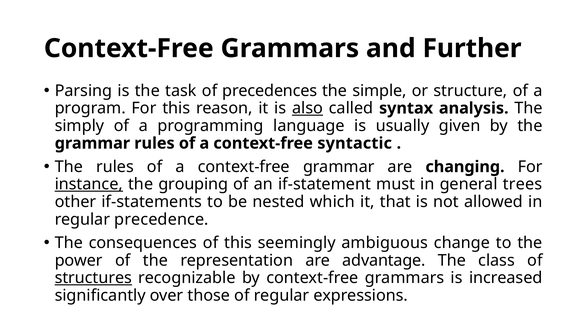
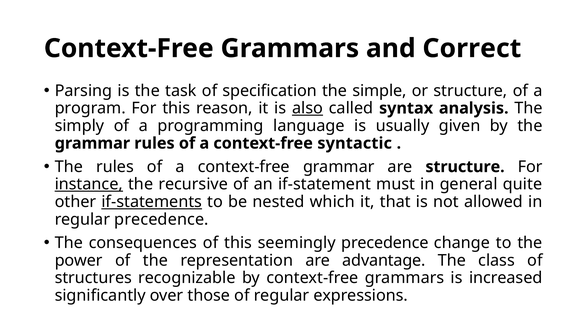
Further: Further -> Correct (472, 48)
precedences: precedences -> specification (270, 91)
are changing: changing -> structure (465, 167)
grouping: grouping -> recursive (193, 184)
trees: trees -> quite (523, 184)
if-statements underline: none -> present (152, 202)
seemingly ambiguous: ambiguous -> precedence (385, 243)
structures underline: present -> none (93, 278)
